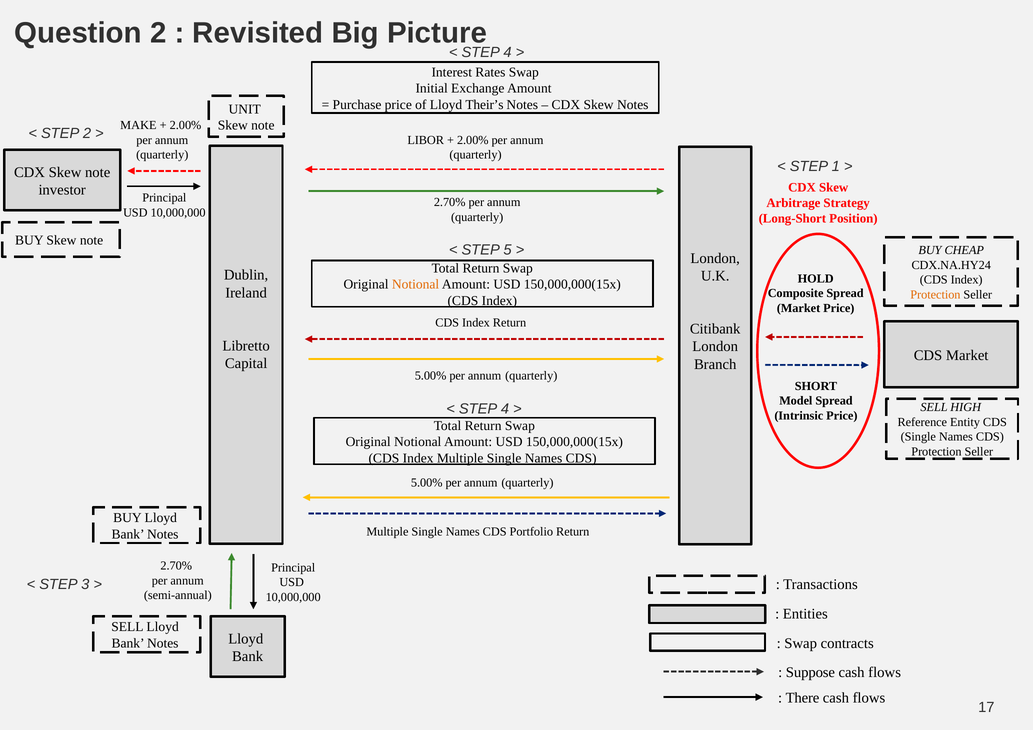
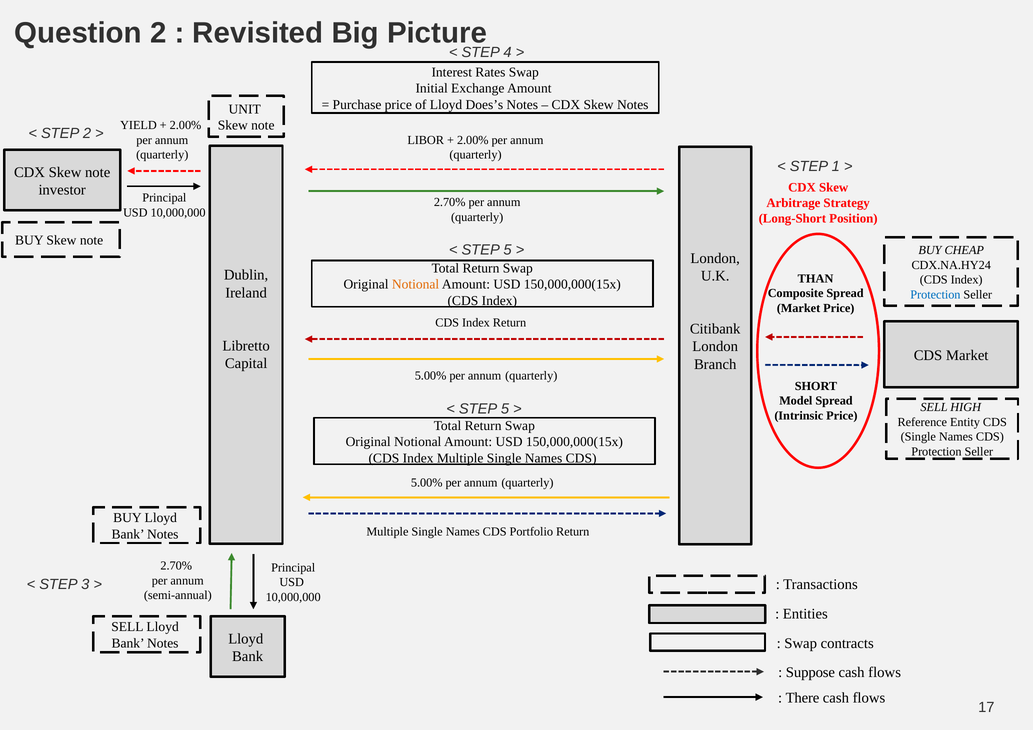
Their’s: Their’s -> Does’s (484, 105)
MAKE: MAKE -> YIELD (138, 125)
HOLD: HOLD -> THAN (816, 279)
Protection colour: orange -> blue (935, 295)
4: 4 -> 5 (505, 409)
